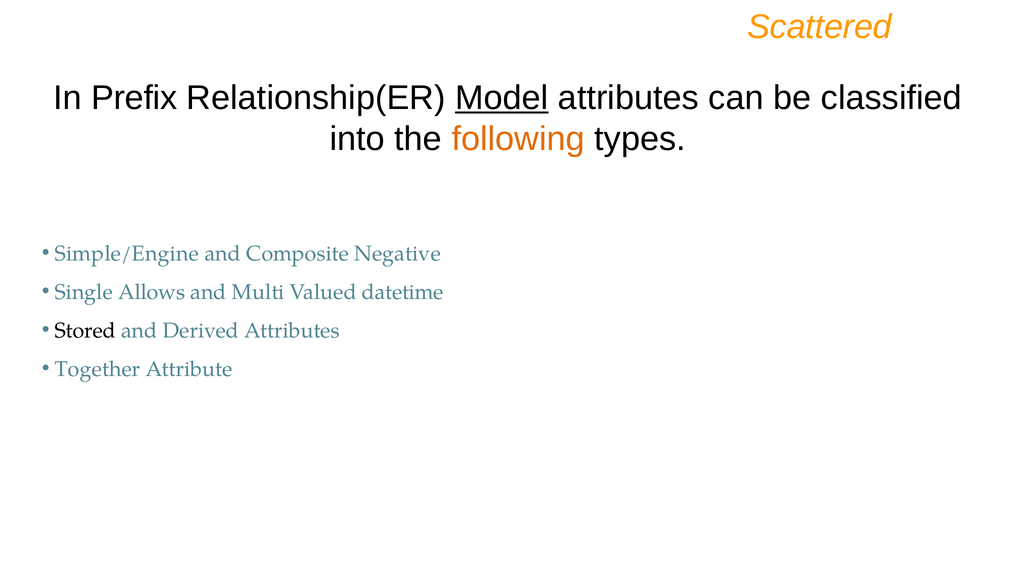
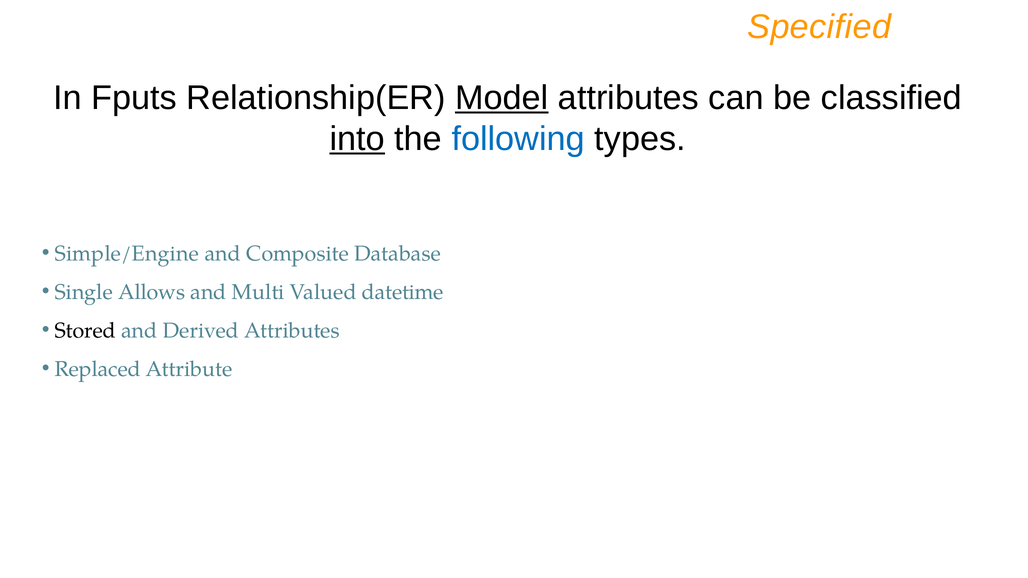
Scattered: Scattered -> Specified (819, 27)
Prefix: Prefix -> Fputs (134, 98)
into underline: none -> present (357, 139)
following colour: orange -> blue (518, 139)
Negative: Negative -> Database (398, 254)
Together: Together -> Replaced (98, 369)
